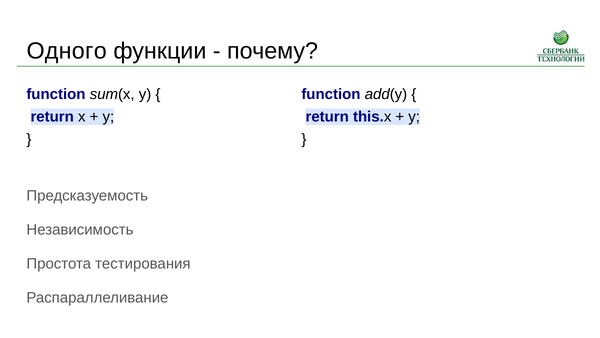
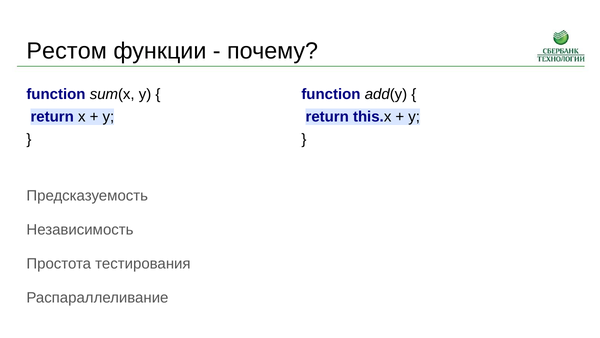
Одного: Одного -> Рестом (67, 51)
